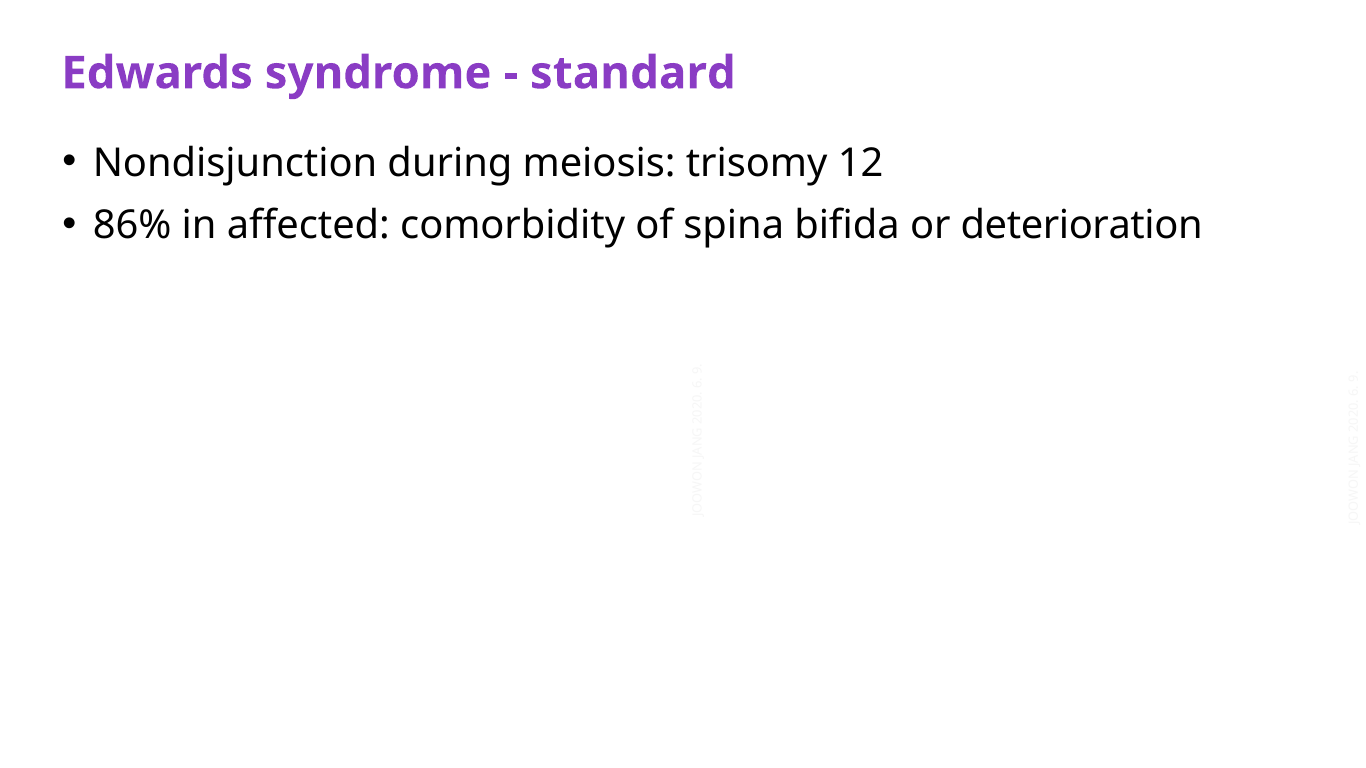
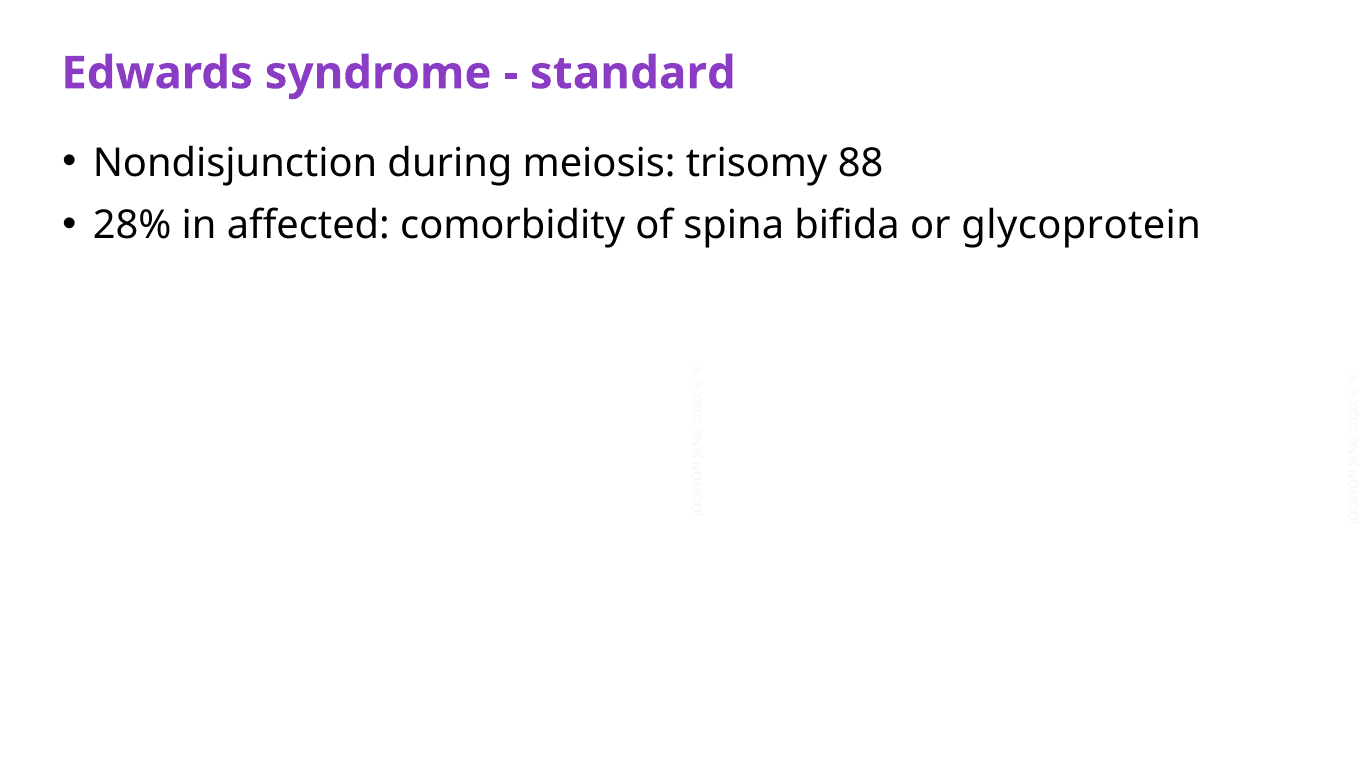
12: 12 -> 88 (861, 163)
86%: 86% -> 28% (132, 225)
deterioration: deterioration -> glycoprotein (1081, 225)
